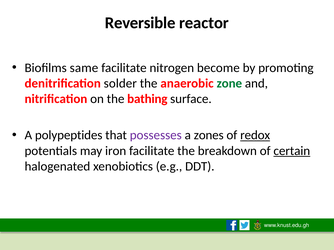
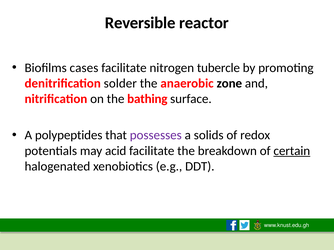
same: same -> cases (84, 68)
become: become -> tubercle (218, 68)
zone colour: green -> black (229, 84)
zones: zones -> solids (209, 135)
redox underline: present -> none (255, 135)
iron: iron -> acid (116, 151)
